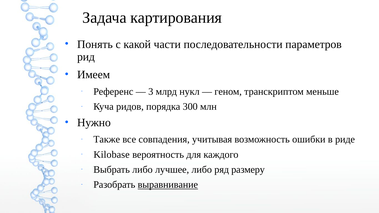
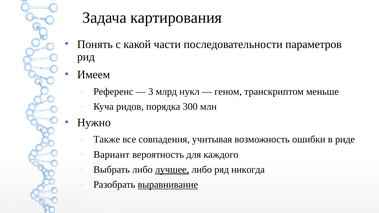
Kilobase: Kilobase -> Вариант (112, 155)
лучшее underline: none -> present (172, 170)
размеру: размеру -> никогда (248, 170)
